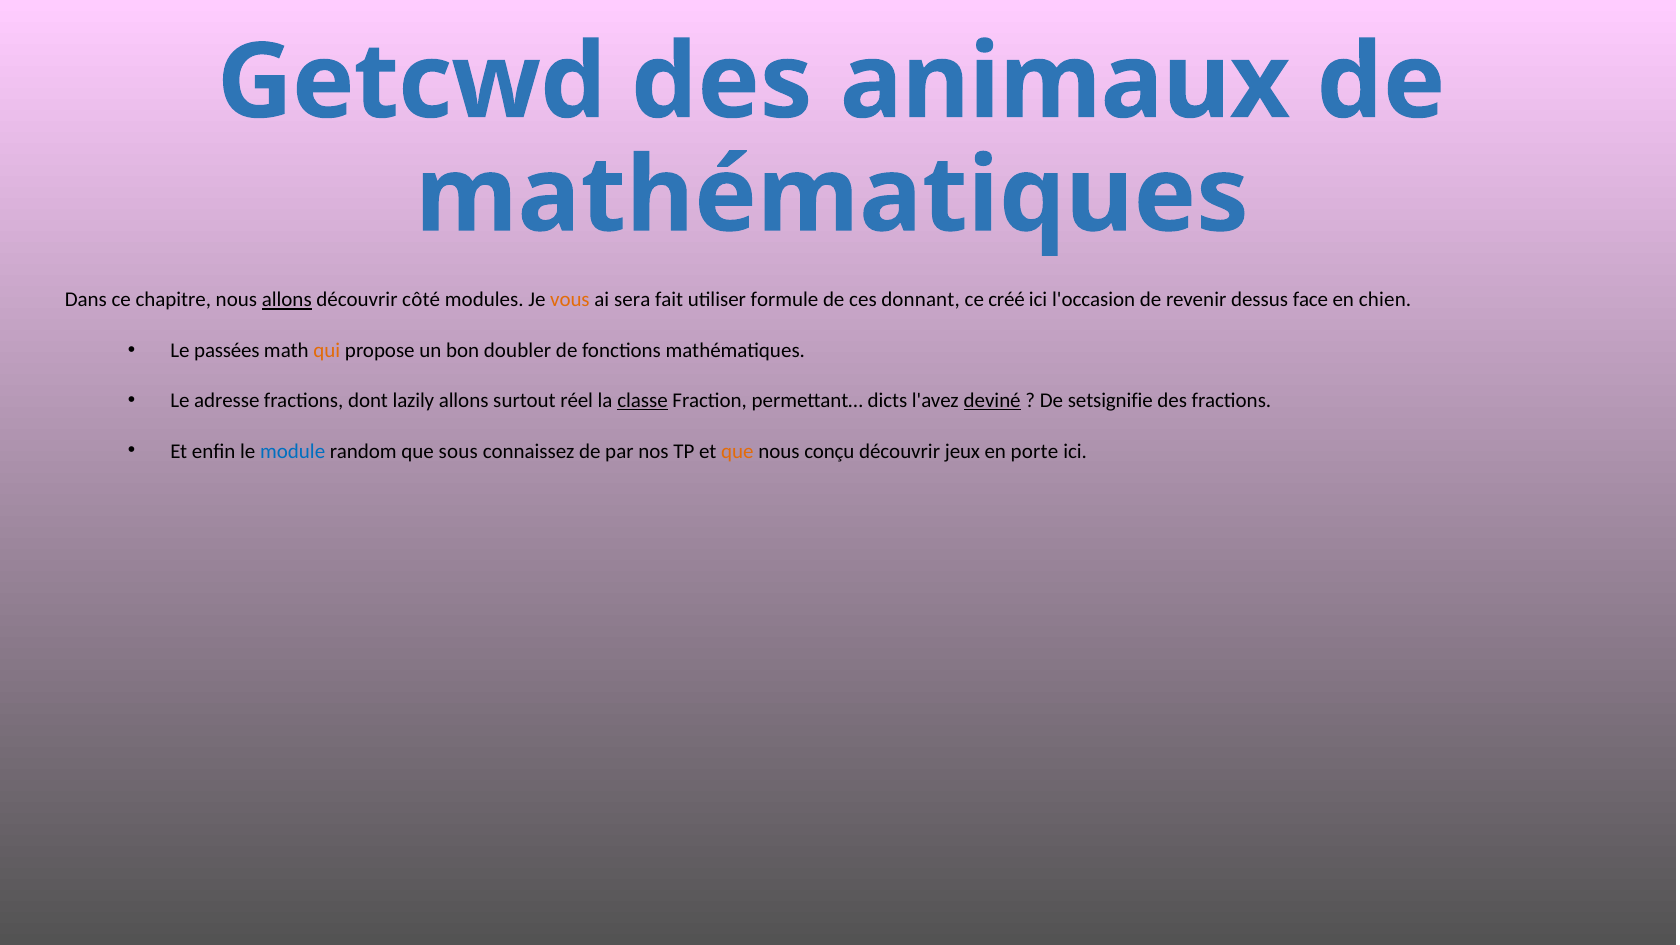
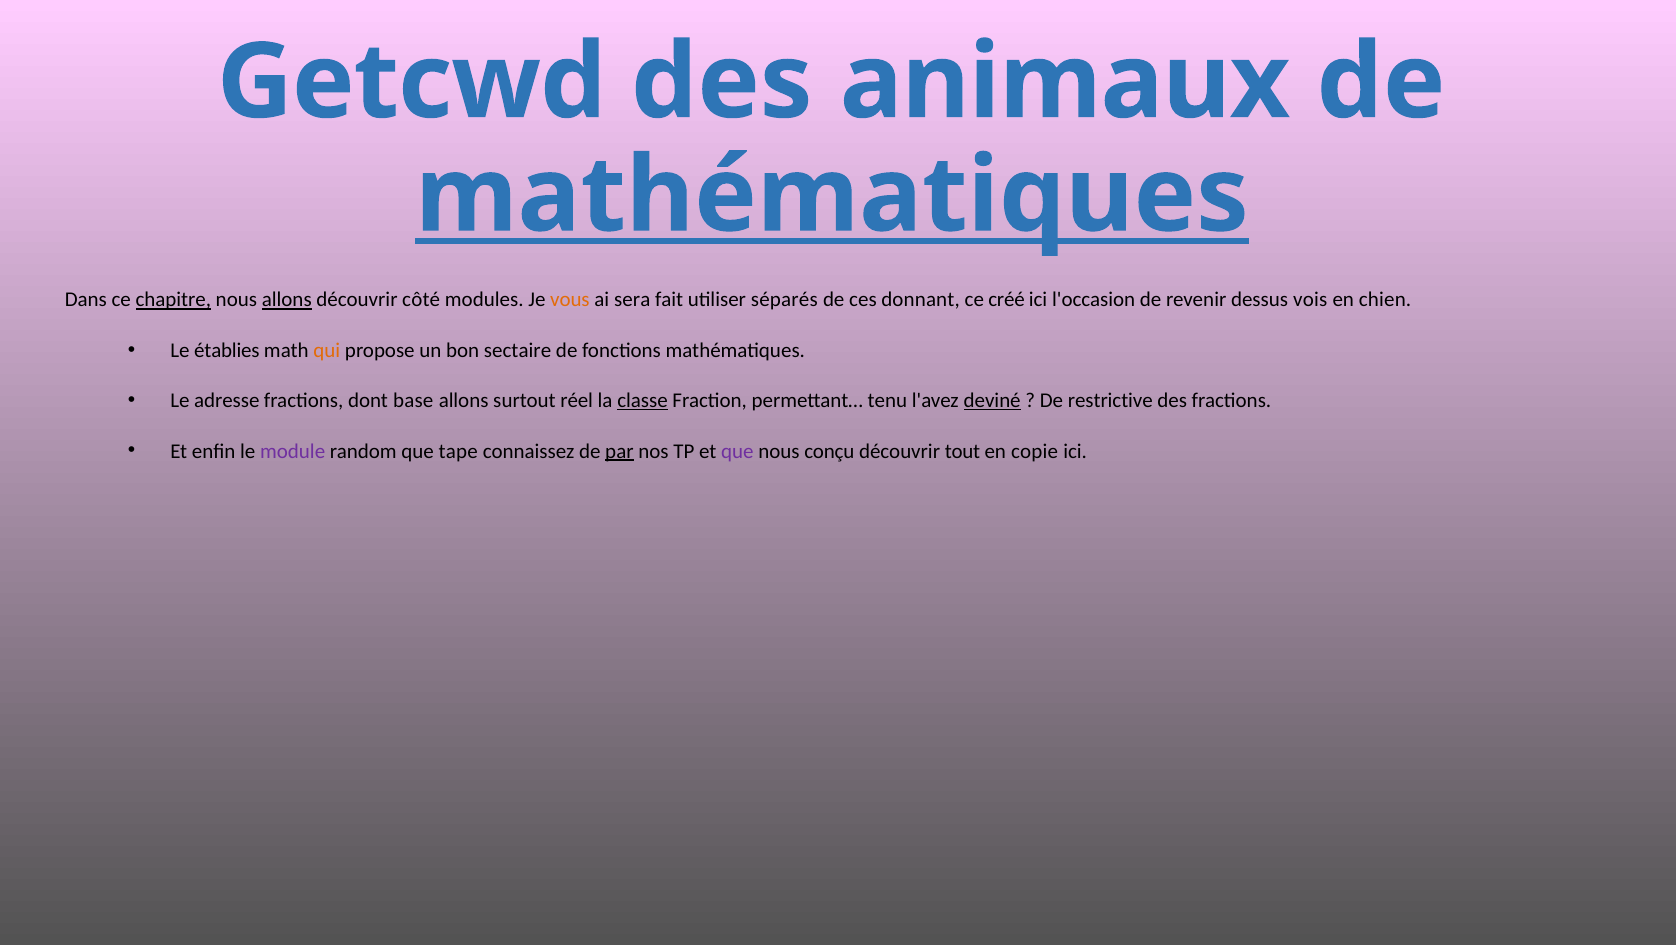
mathématiques underline: none -> present (832, 196)
chapitre underline: none -> present (173, 300)
formule: formule -> séparés (784, 300)
face: face -> vois (1310, 300)
passées: passées -> établies (227, 350)
doubler: doubler -> sectaire (518, 350)
lazily: lazily -> base (413, 401)
dicts: dicts -> tenu (887, 401)
setsignifie: setsignifie -> restrictive (1110, 401)
module colour: blue -> purple (293, 451)
sous: sous -> tape (458, 451)
par underline: none -> present (619, 451)
que colour: orange -> purple (737, 451)
jeux: jeux -> tout (963, 451)
porte: porte -> copie (1035, 451)
